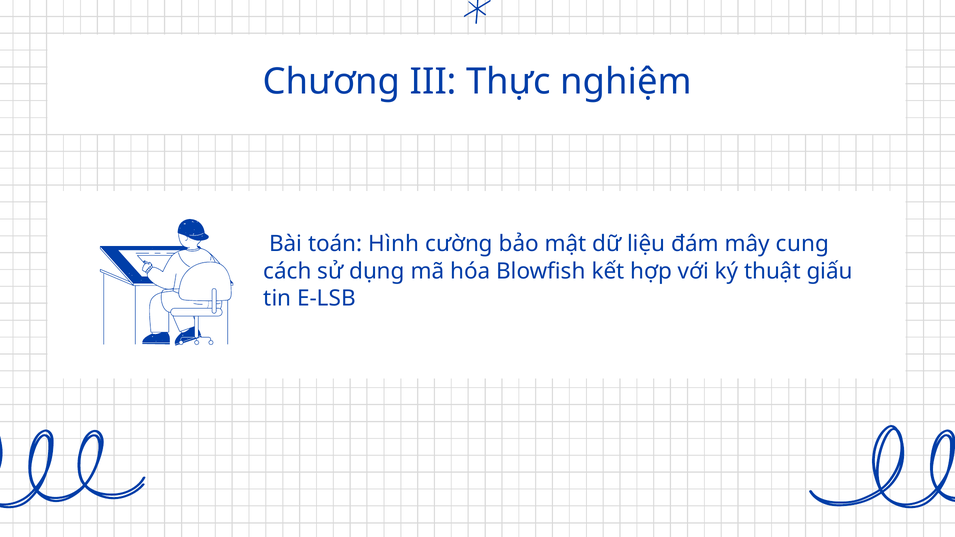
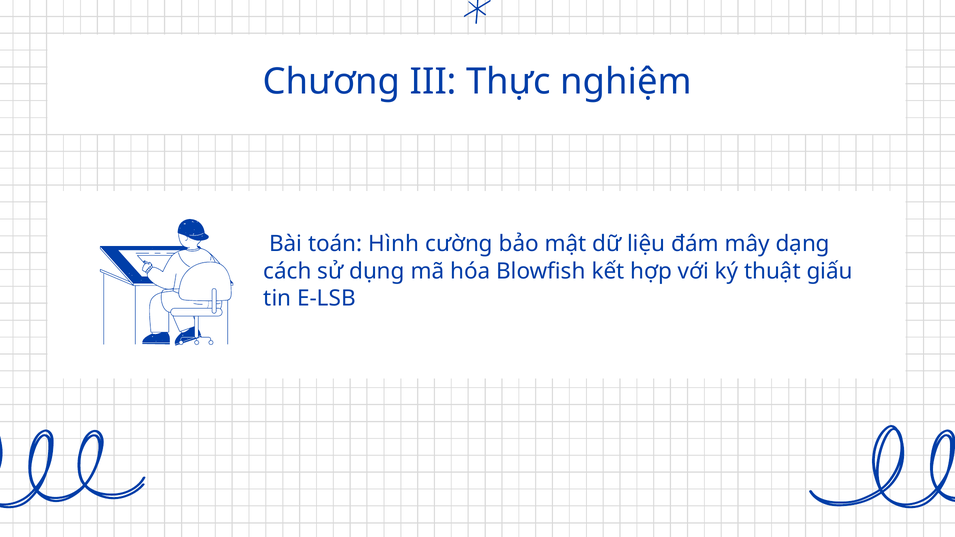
cung: cung -> dạng (803, 244)
